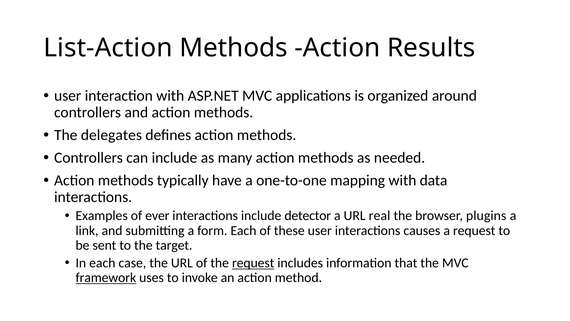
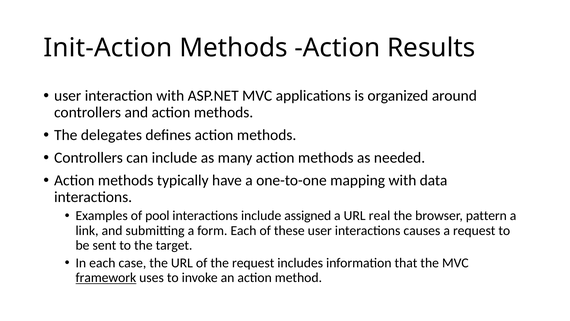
List-Action: List-Action -> Init-Action (108, 48)
ever: ever -> pool (157, 216)
detector: detector -> assigned (308, 216)
plugins: plugins -> pattern (486, 216)
request underline: present -> none (253, 263)
